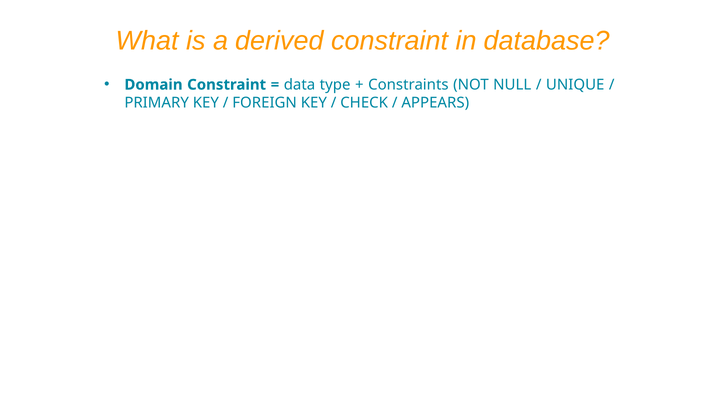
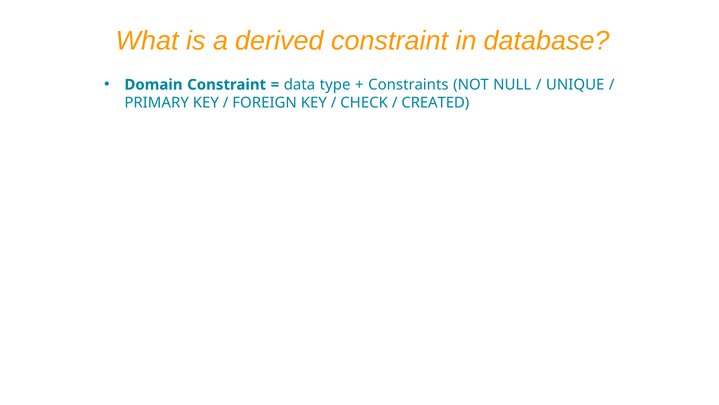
APPEARS: APPEARS -> CREATED (435, 103)
